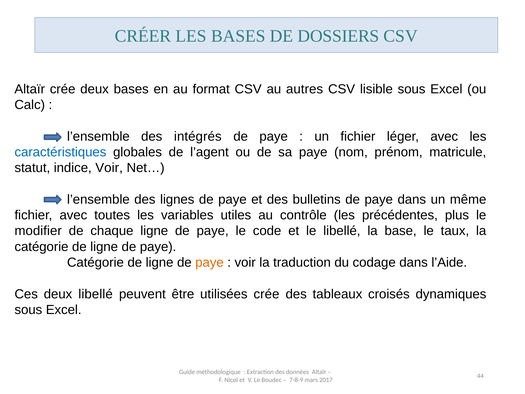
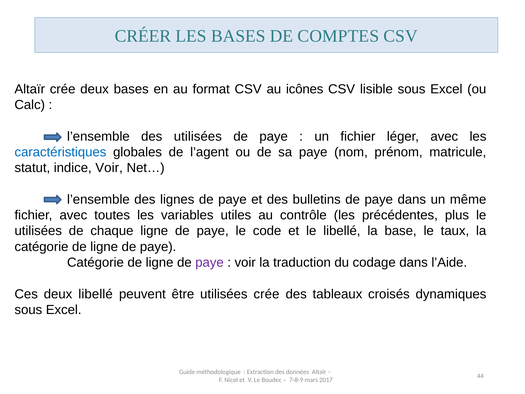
DOSSIERS: DOSSIERS -> COMPTES (338, 36)
autres: autres -> icônes (305, 89)
des intégrés: intégrés -> utilisées (198, 136)
modifier: modifier -> utilisées (38, 231)
paye colour: orange -> purple (209, 262)
